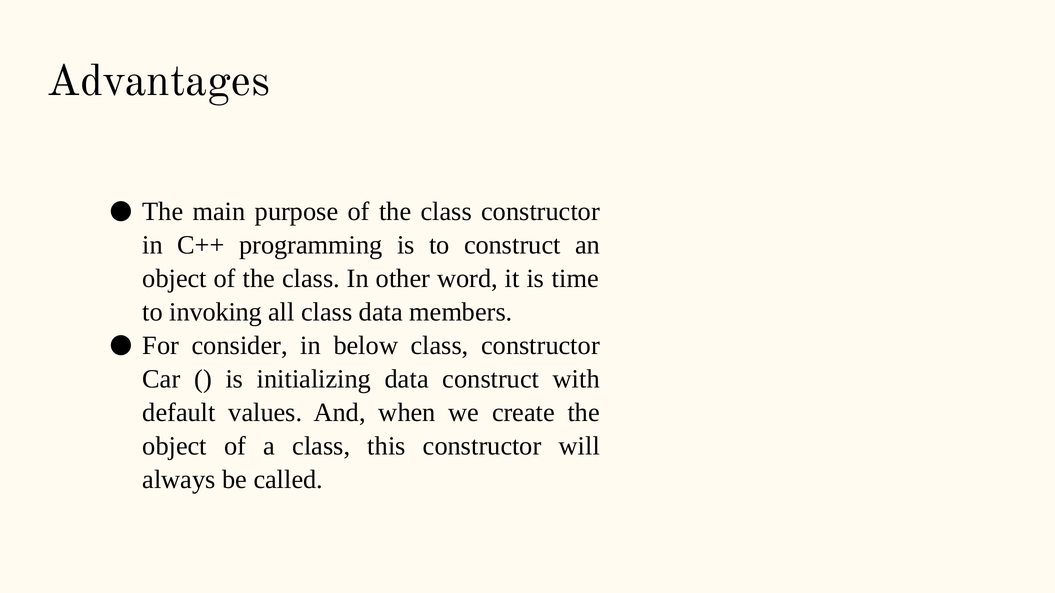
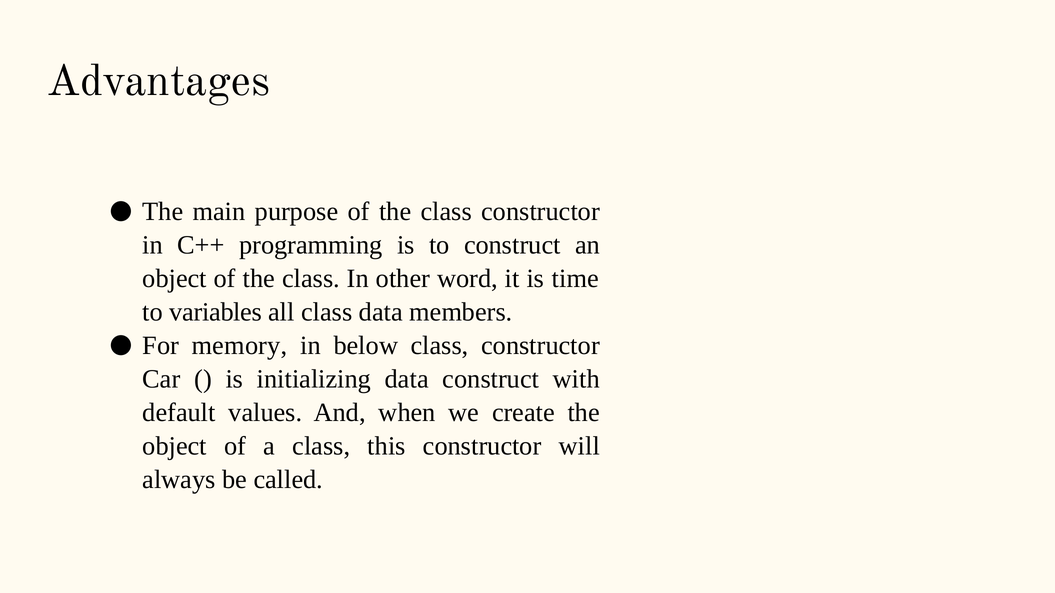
invoking: invoking -> variables (216, 312)
consider: consider -> memory (240, 346)
